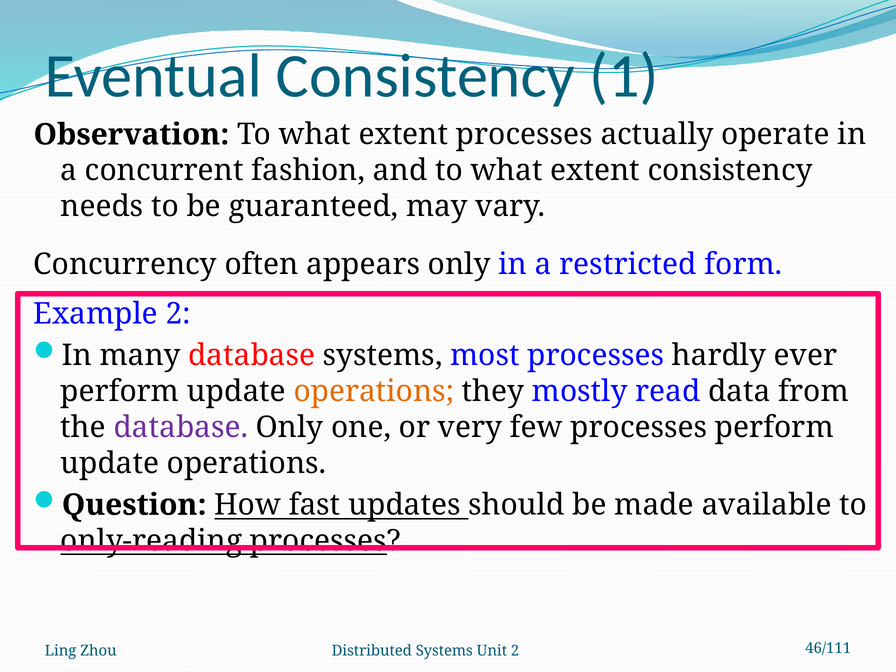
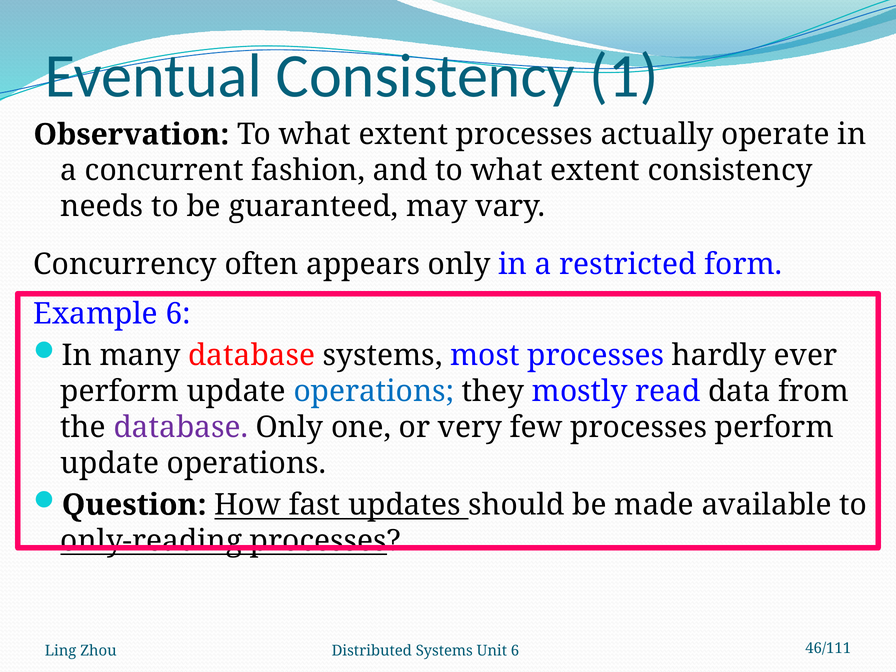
Example 2: 2 -> 6 (178, 314)
operations colour: orange -> blue (374, 391)
Unit 2: 2 -> 6 (515, 651)
